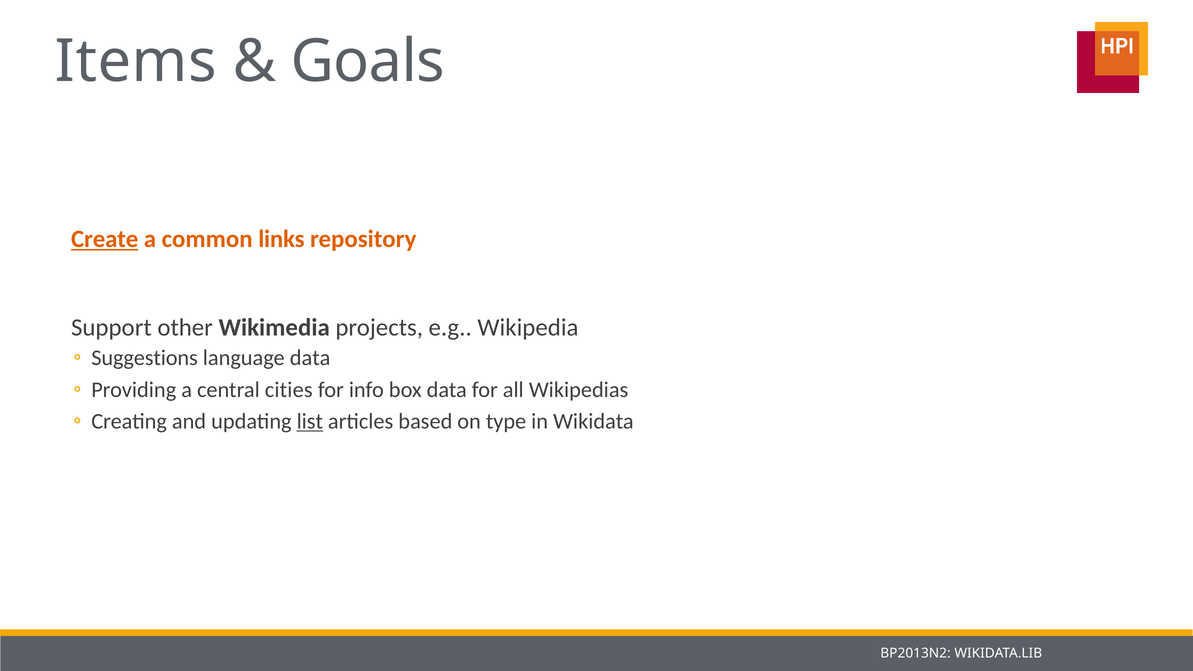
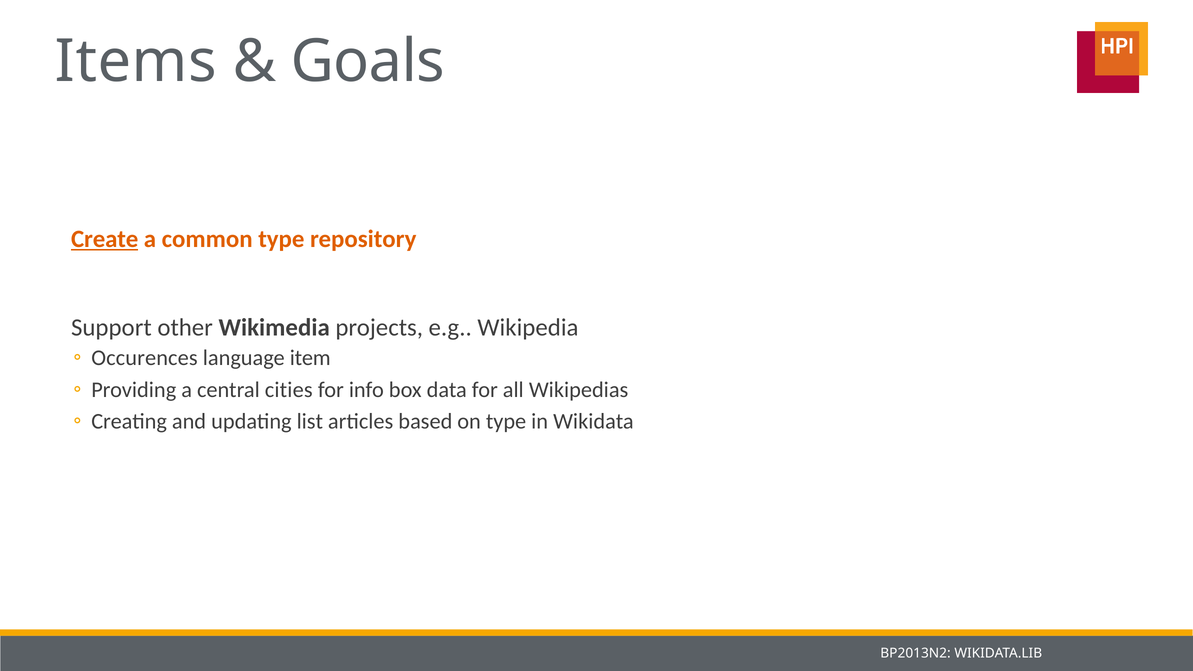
common links: links -> type (281, 239)
Suggestions: Suggestions -> Occurences (144, 358)
language data: data -> item (310, 358)
list underline: present -> none (310, 421)
